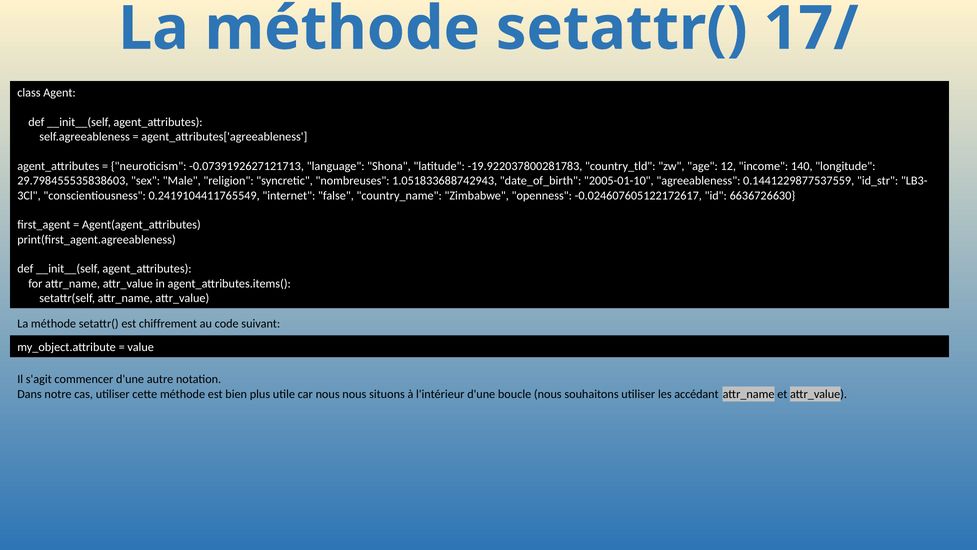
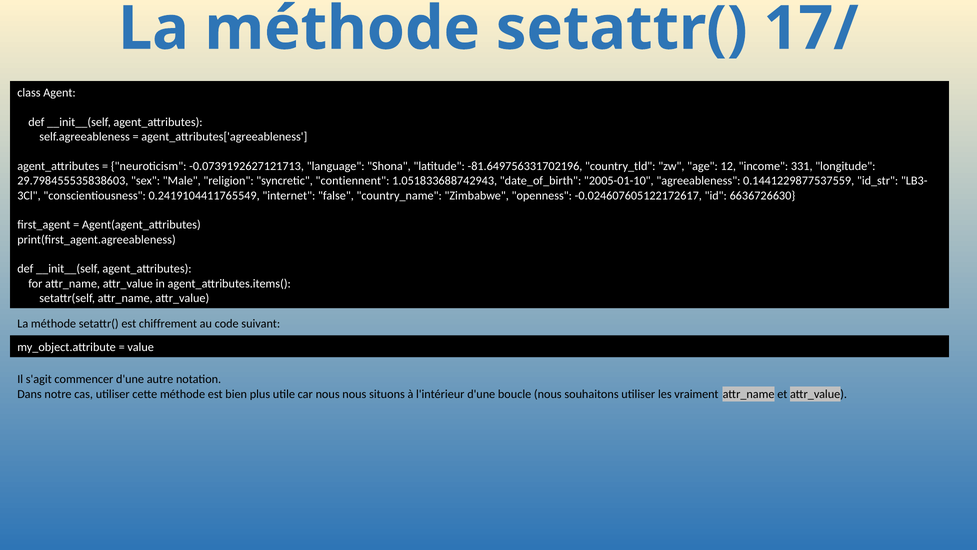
-19.922037800281783: -19.922037800281783 -> -81.649756331702196 (525, 166)
140: 140 -> 331 (802, 166)
nombreuses: nombreuses -> contiennent (353, 181)
accédant: accédant -> vraiment (696, 394)
